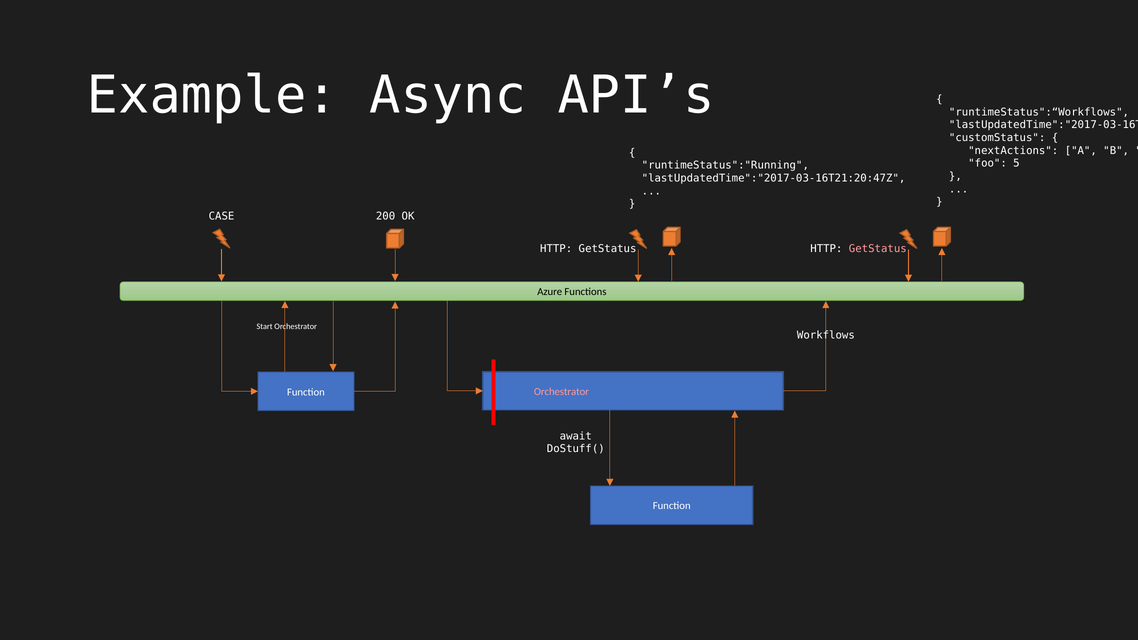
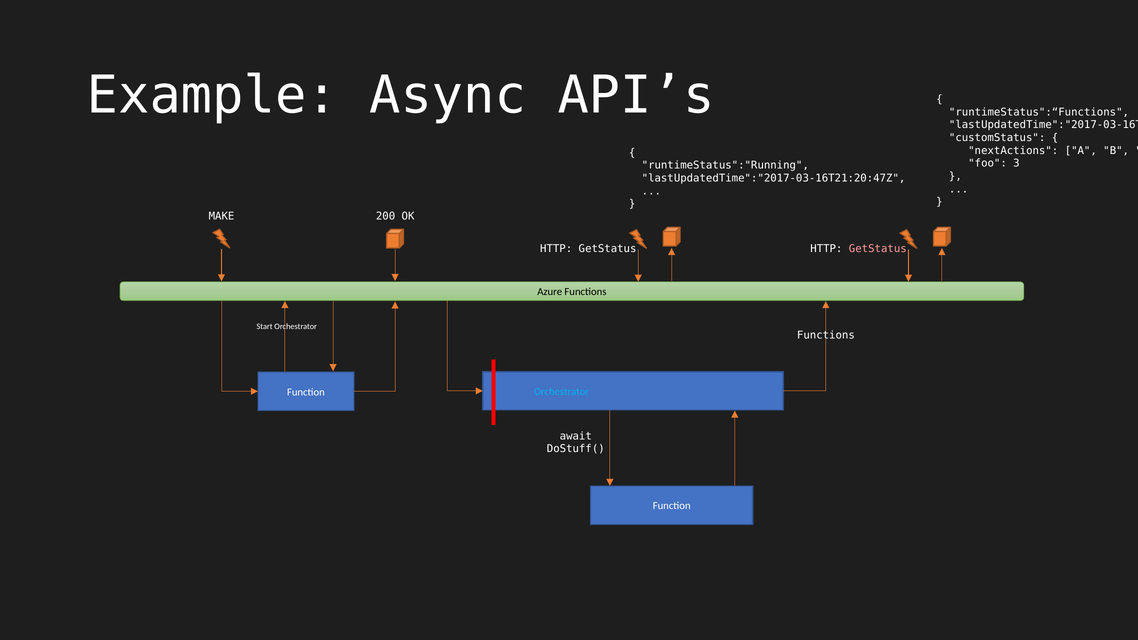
runtimeStatus":“Workflows: runtimeStatus":“Workflows -> runtimeStatus":“Functions (1039, 112)
5: 5 -> 3 (1016, 163)
CASE: CASE -> MAKE (222, 216)
Workflows: Workflows -> Functions (826, 335)
Orchestrator colour: pink -> light blue (561, 392)
